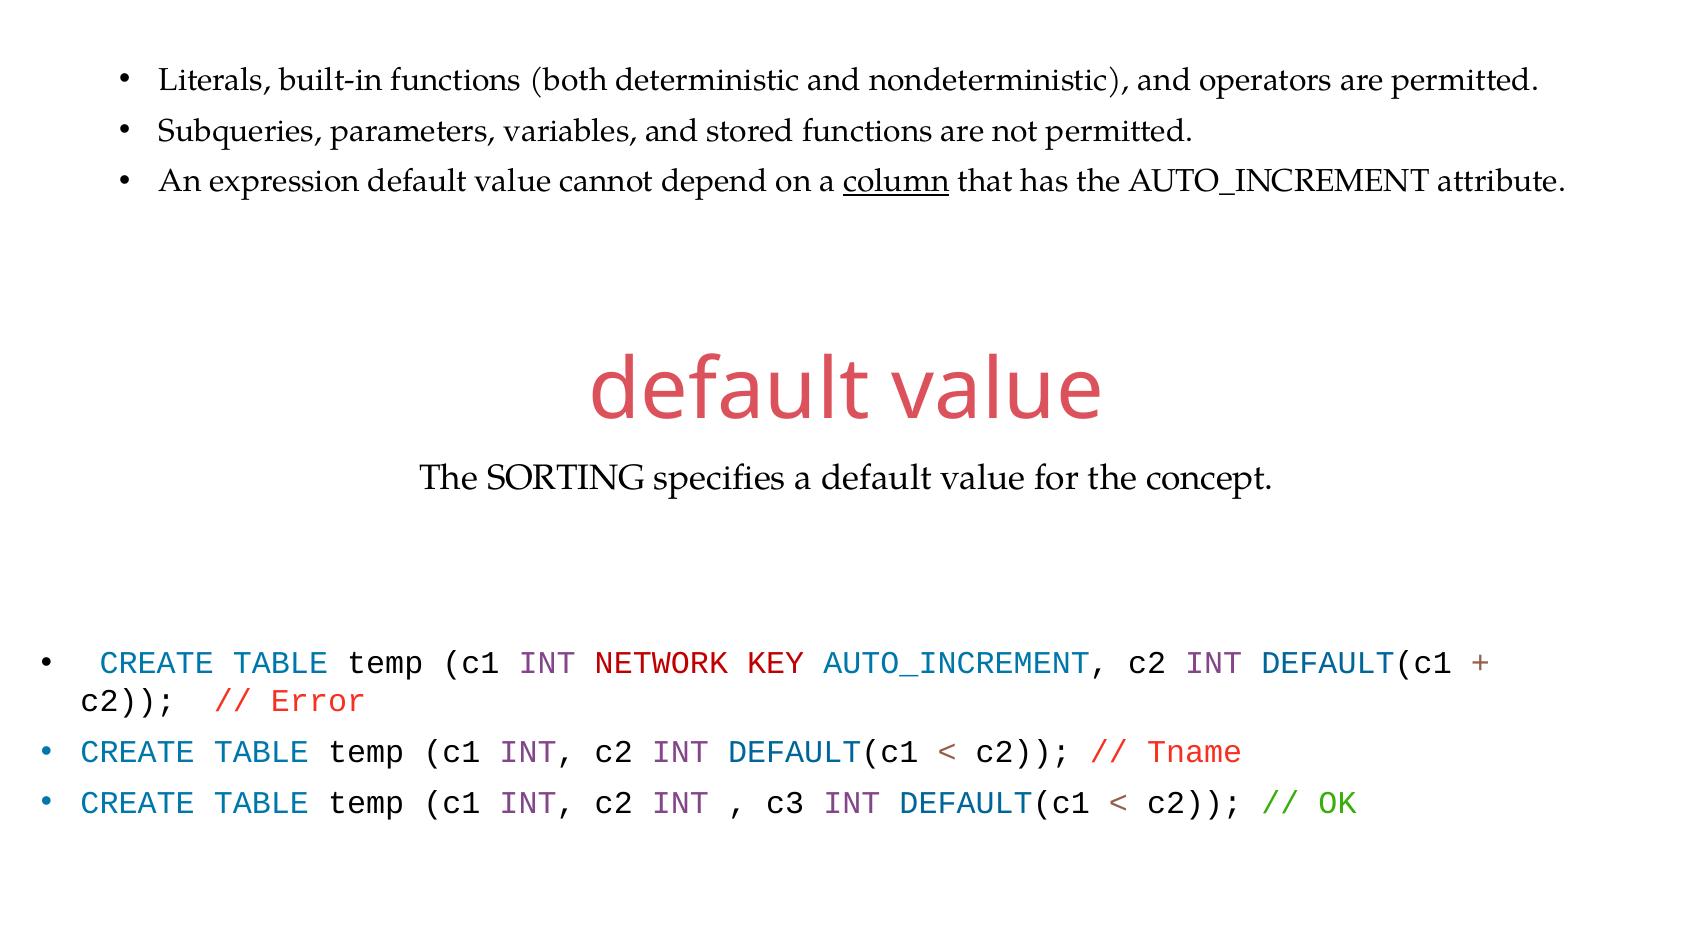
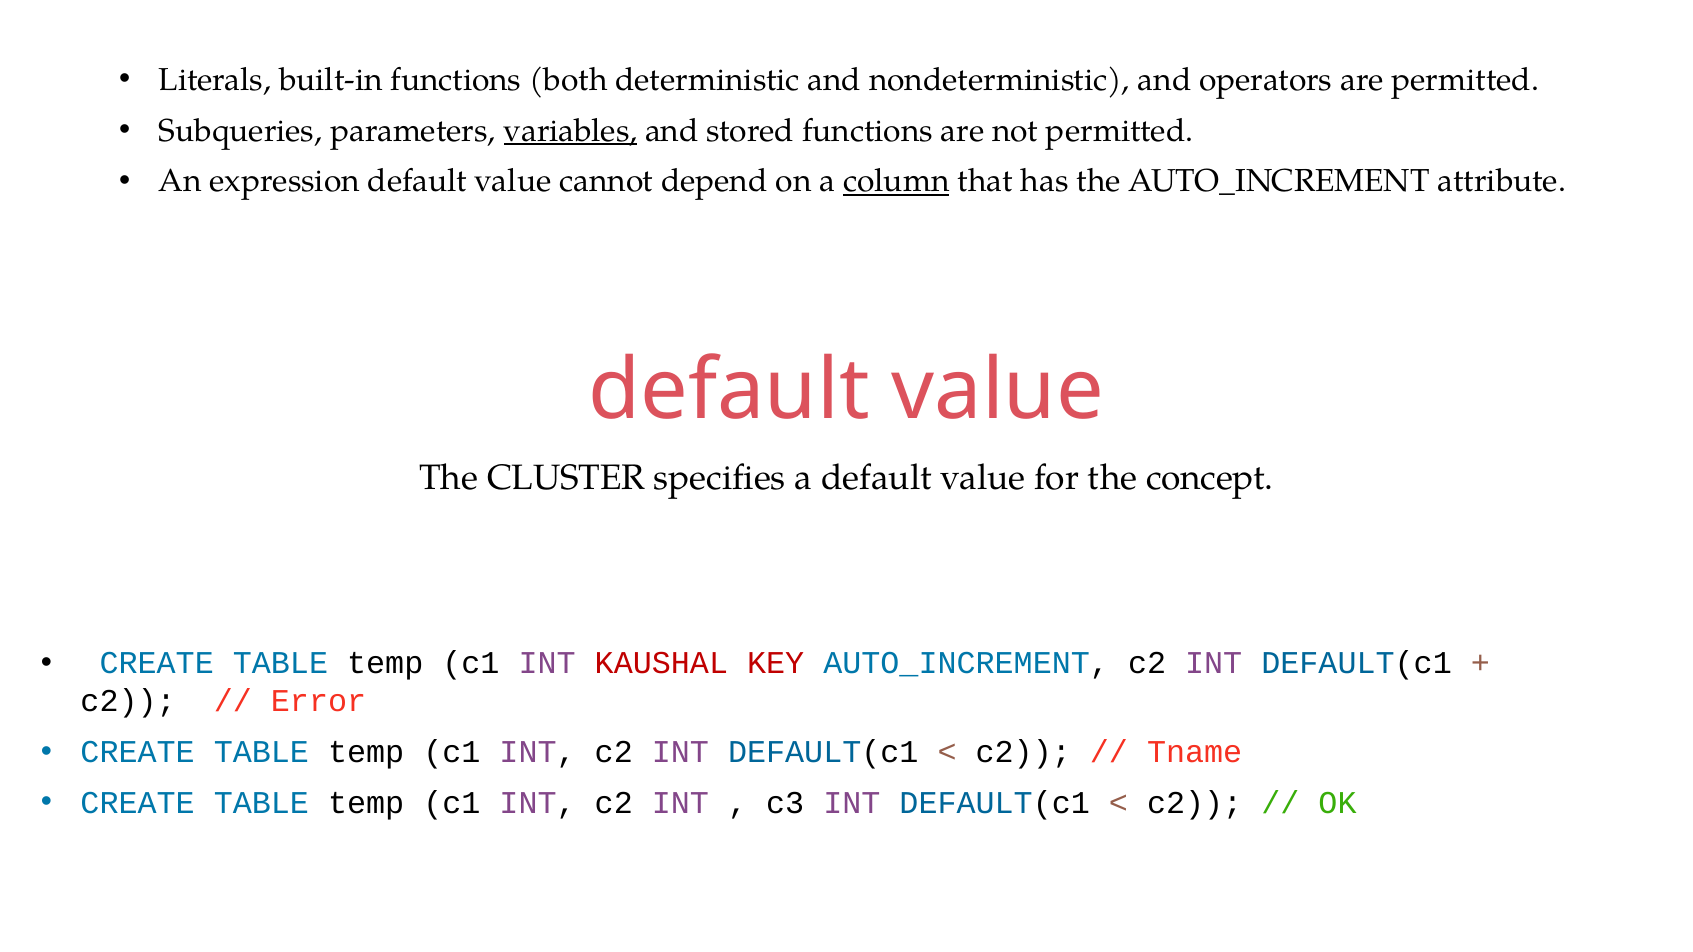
variables underline: none -> present (570, 131)
SORTING: SORTING -> CLUSTER (566, 478)
NETWORK: NETWORK -> KAUSHAL (661, 664)
